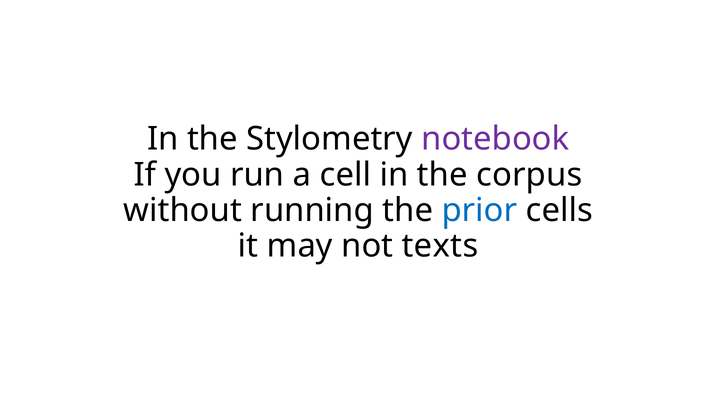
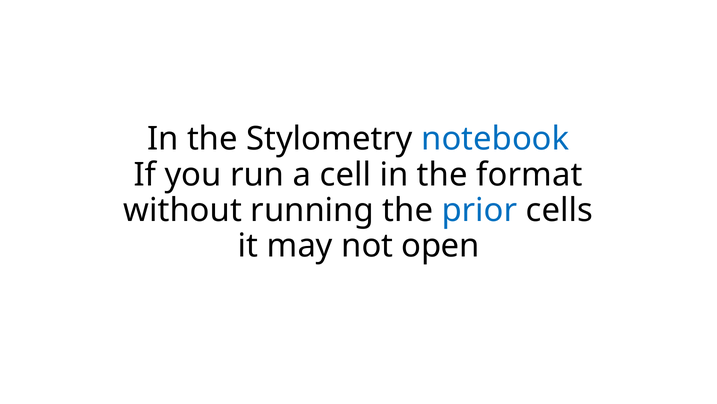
notebook colour: purple -> blue (495, 139)
corpus: corpus -> format (529, 174)
texts: texts -> open (440, 245)
